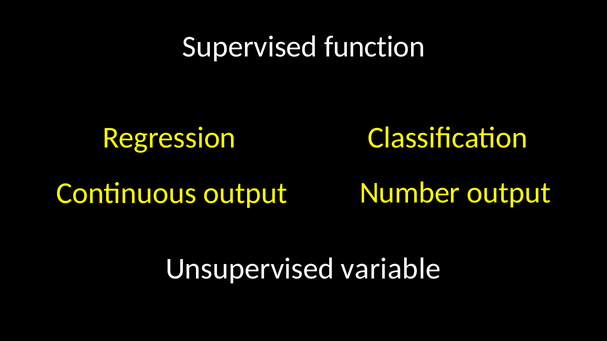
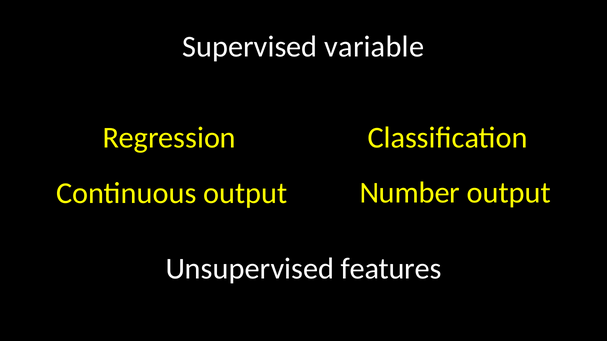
function: function -> variable (374, 47)
variable: variable -> features (391, 269)
